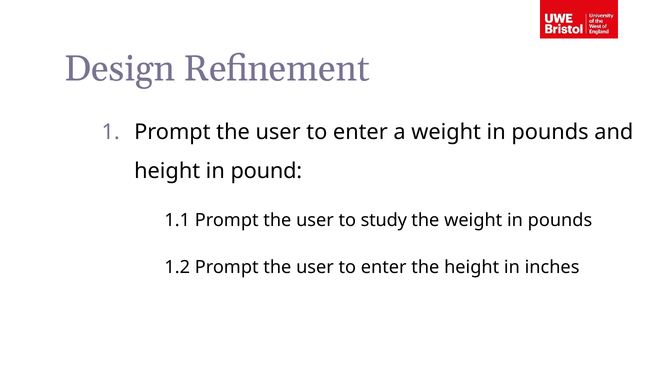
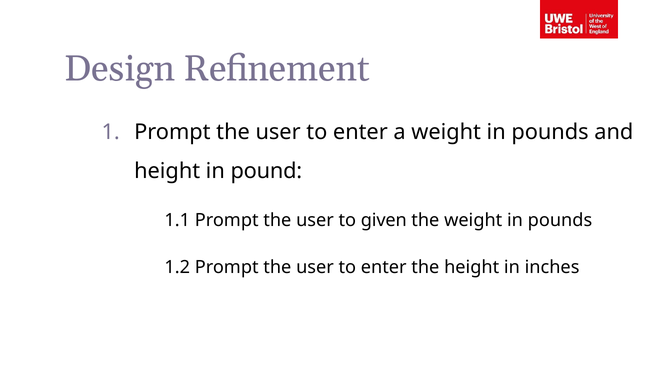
study: study -> given (384, 220)
